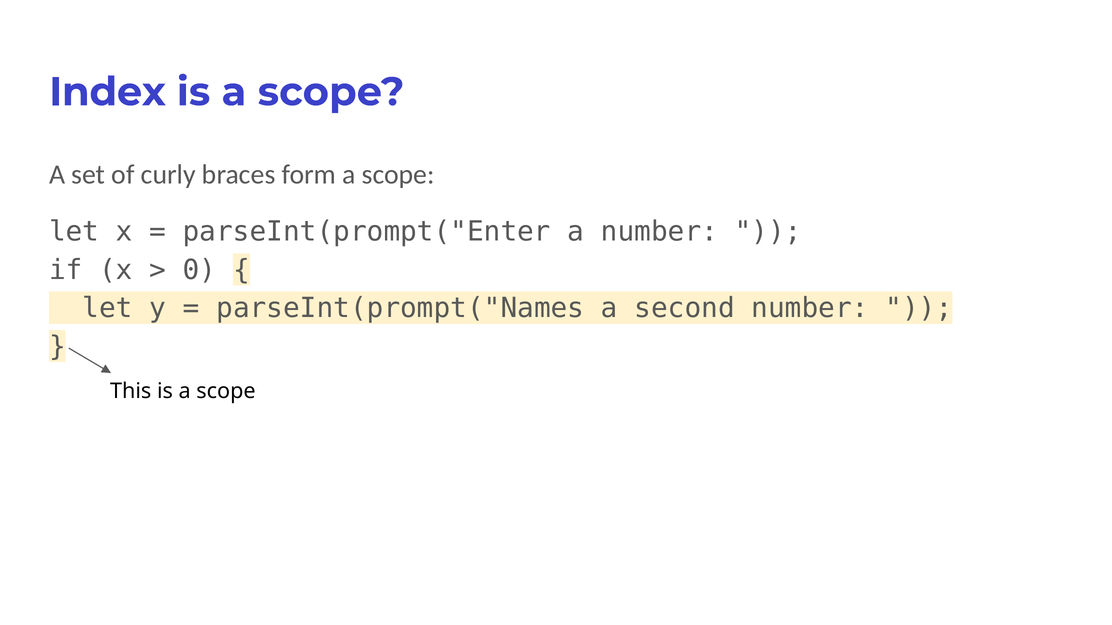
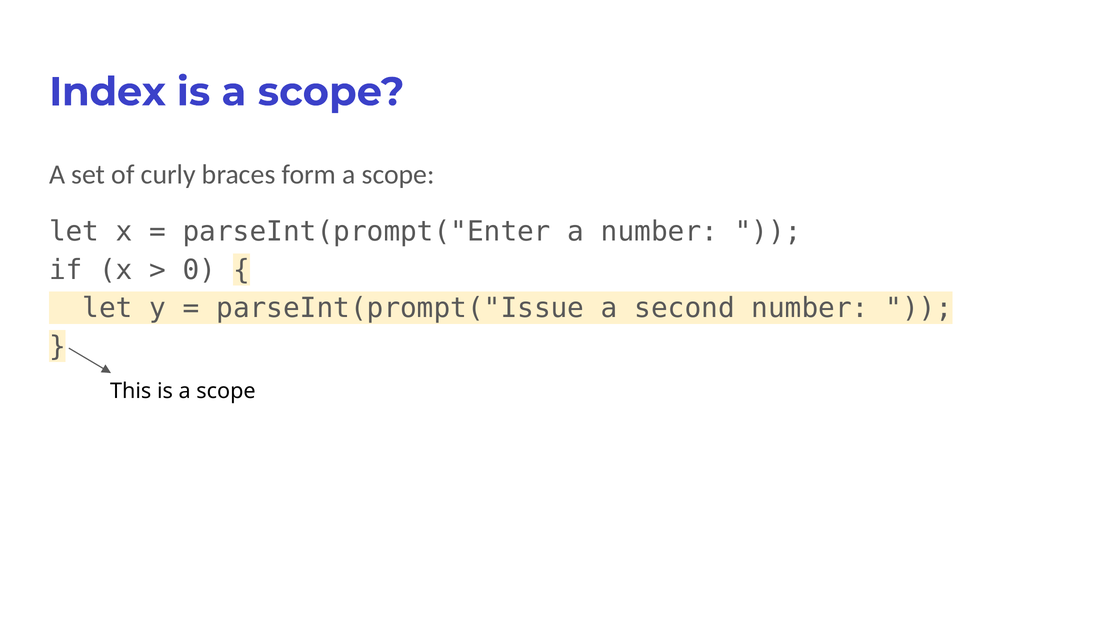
parseInt(prompt("Names: parseInt(prompt("Names -> parseInt(prompt("Issue (400, 308)
